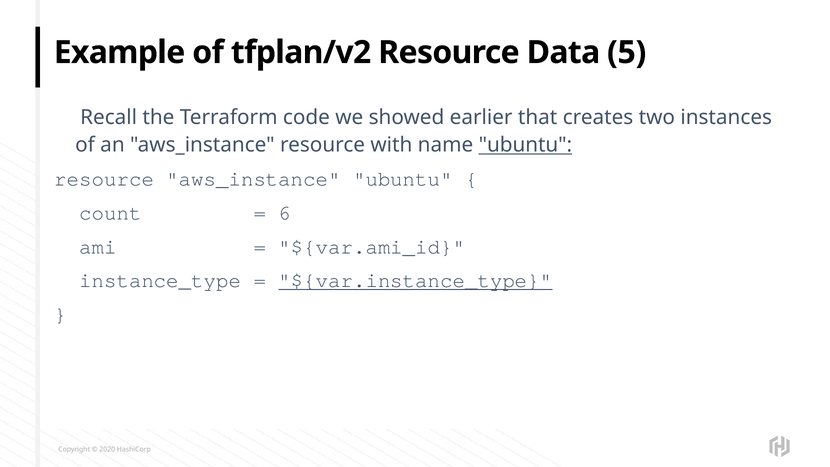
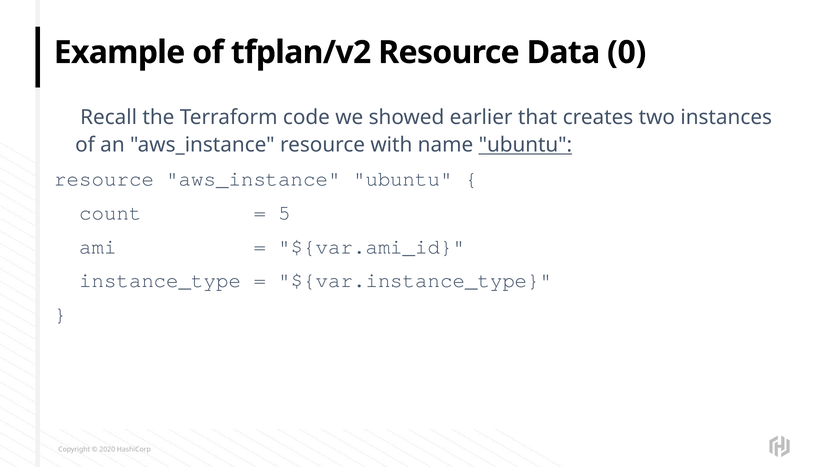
5: 5 -> 0 (627, 52)
6: 6 -> 5 (285, 213)
${var.instance_type underline: present -> none (415, 280)
